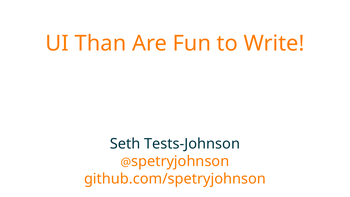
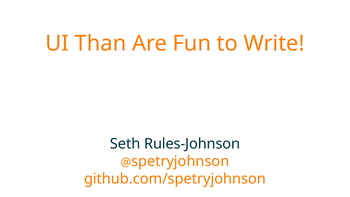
Tests-Johnson: Tests-Johnson -> Rules-Johnson (192, 144)
